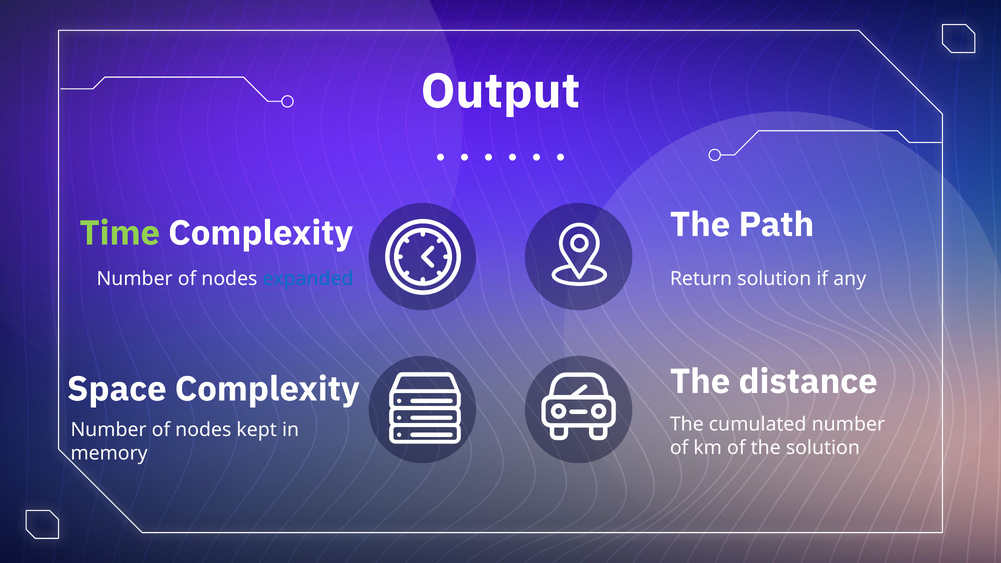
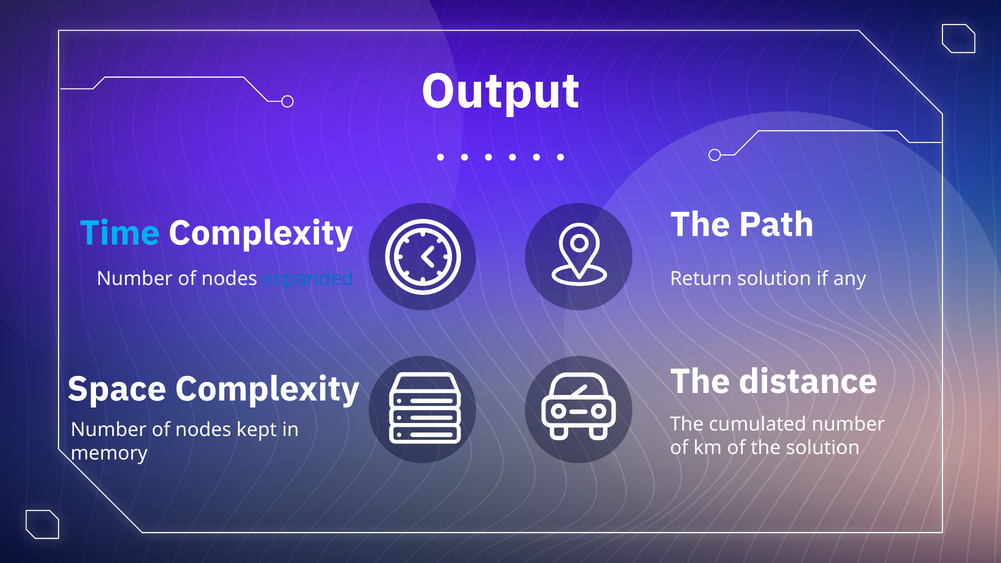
Time colour: light green -> light blue (120, 233)
